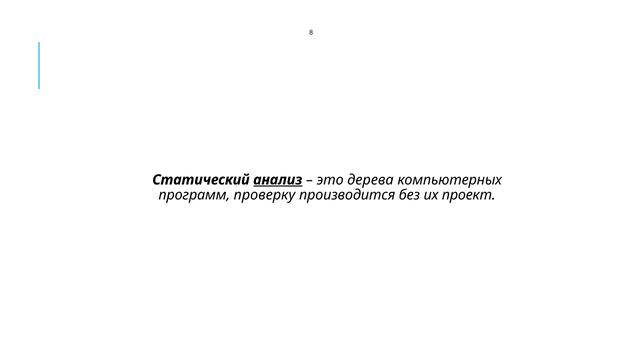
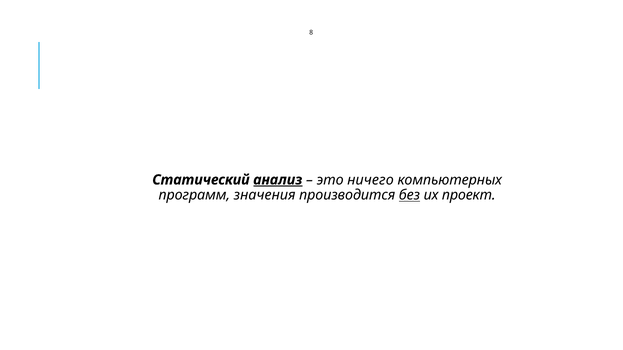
дерева: дерева -> ничего (371, 180)
проверку: проверку -> значения (265, 195)
без underline: none -> present (409, 195)
